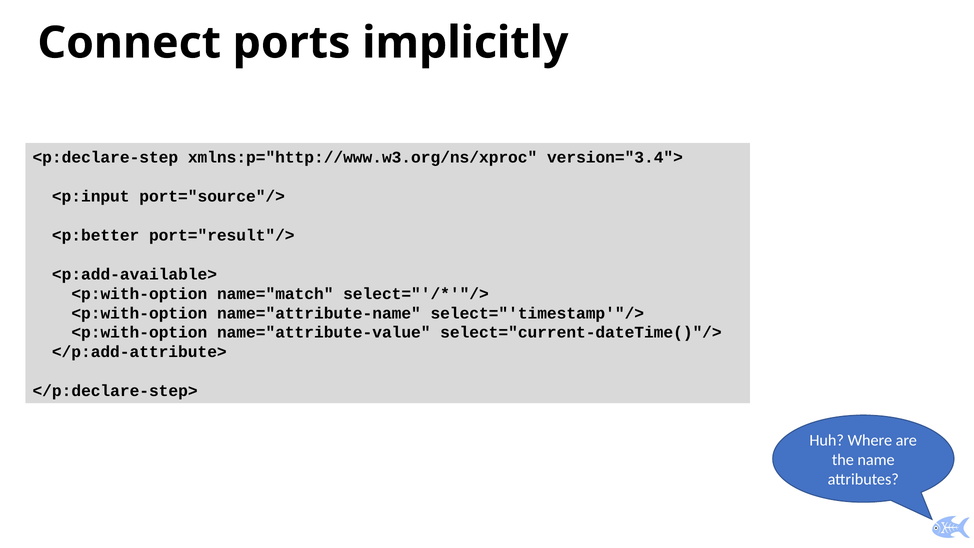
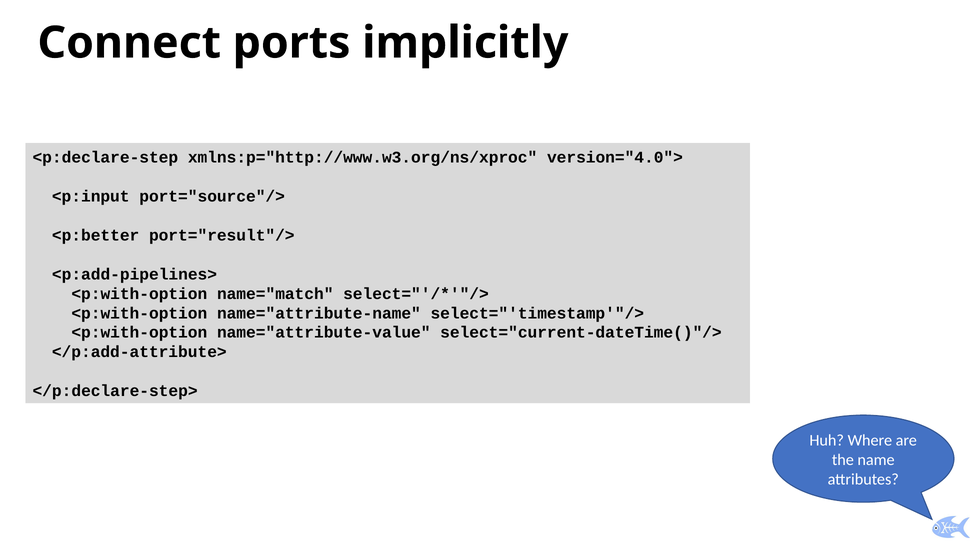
version="3.4">: version="3.4"> -> version="4.0"> (615, 157)
<p:add-available>: <p:add-available> -> <p:add-pipelines> (134, 274)
